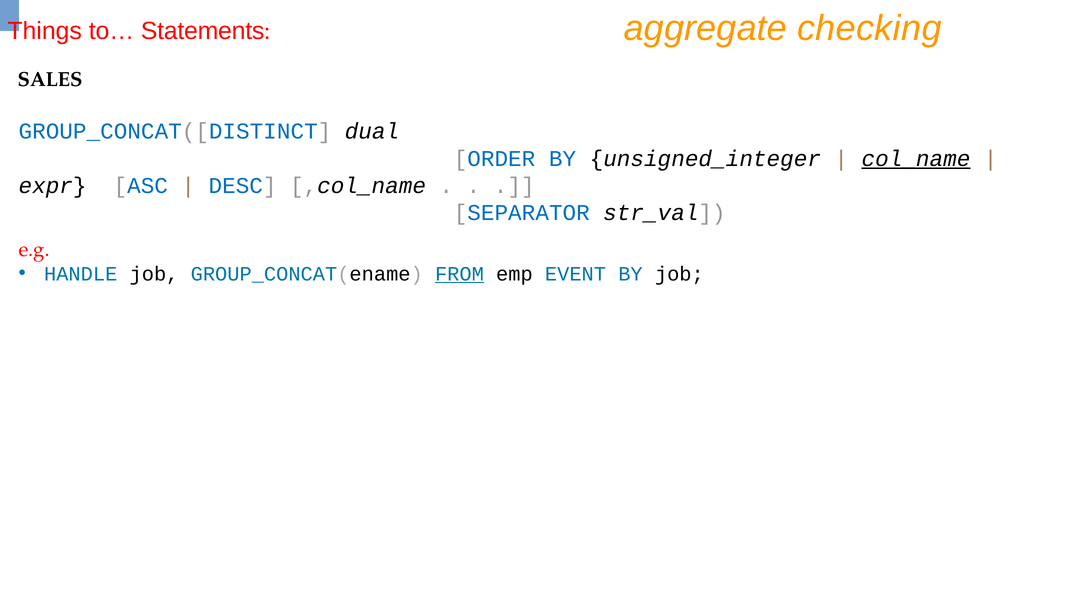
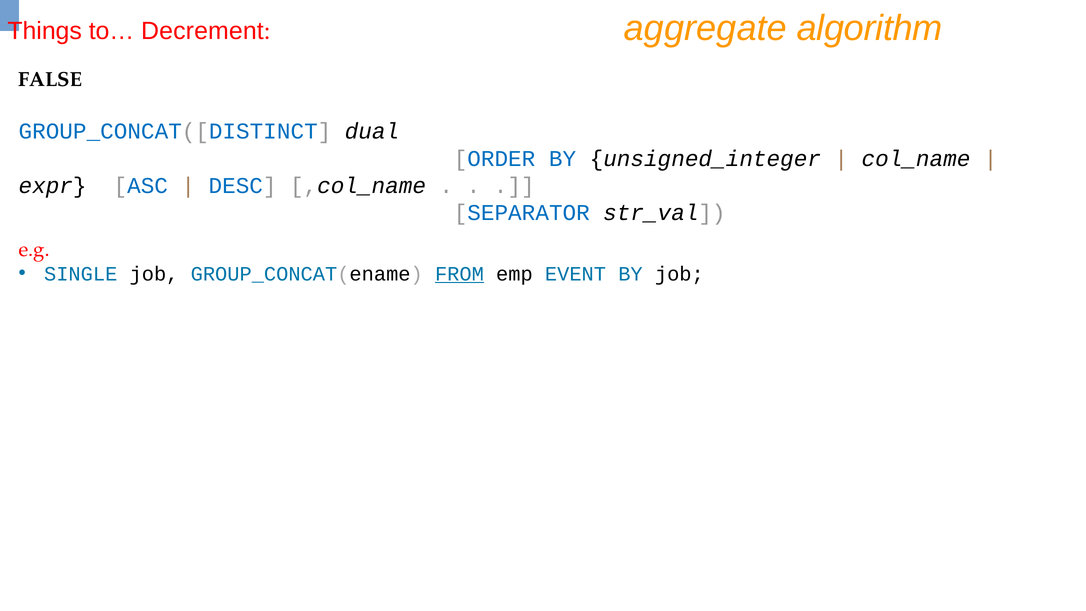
checking: checking -> algorithm (870, 28)
Statements: Statements -> Decrement (202, 31)
SALES: SALES -> FALSE (50, 79)
col_name underline: present -> none (916, 159)
HANDLE: HANDLE -> SINGLE (81, 274)
